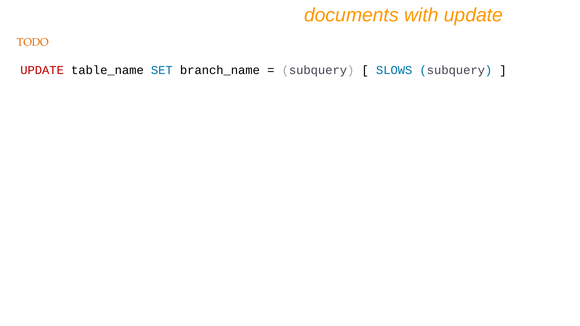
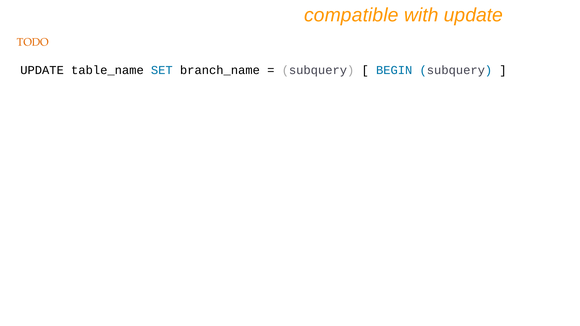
documents: documents -> compatible (351, 15)
UPDATE colour: red -> black (42, 70)
SLOWS: SLOWS -> BEGIN (394, 70)
